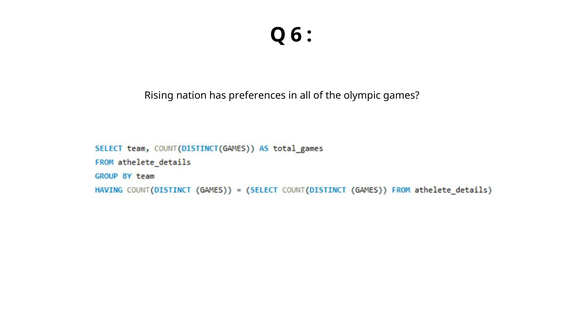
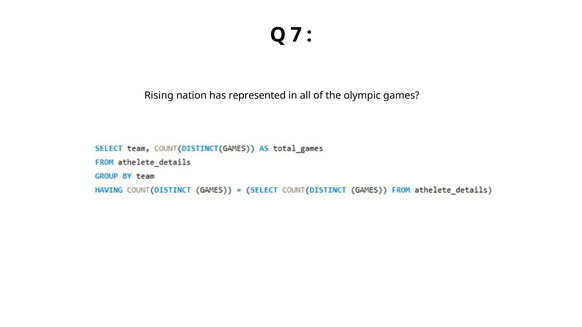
6: 6 -> 7 (296, 35)
preferences: preferences -> represented (257, 96)
